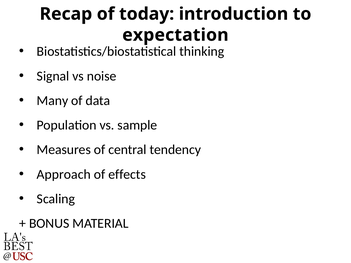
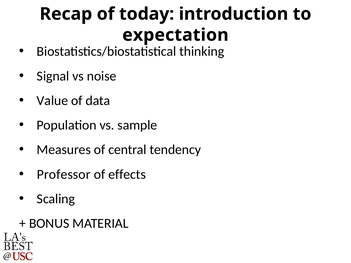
Many: Many -> Value (52, 101)
Approach: Approach -> Professor (64, 174)
